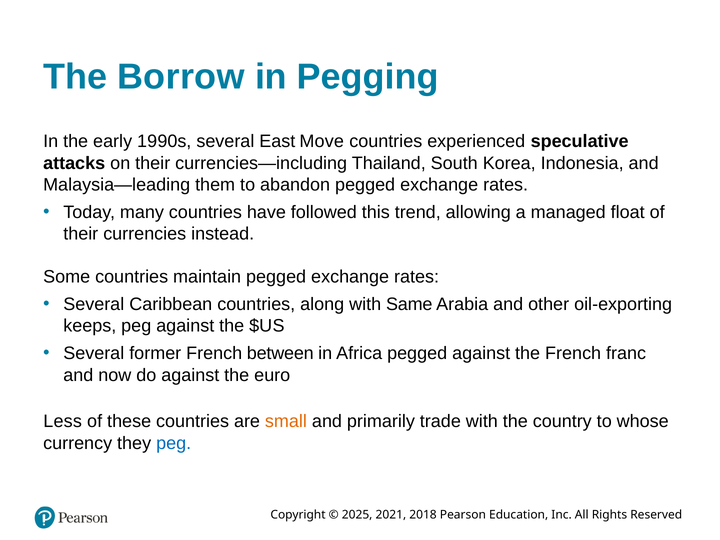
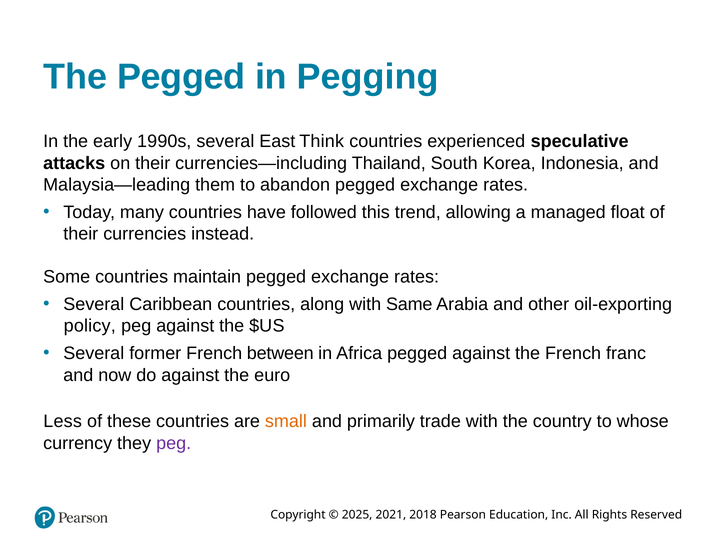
The Borrow: Borrow -> Pegged (181, 77)
Move: Move -> Think (322, 142)
keeps: keeps -> policy (90, 326)
peg colour: blue -> purple (174, 443)
